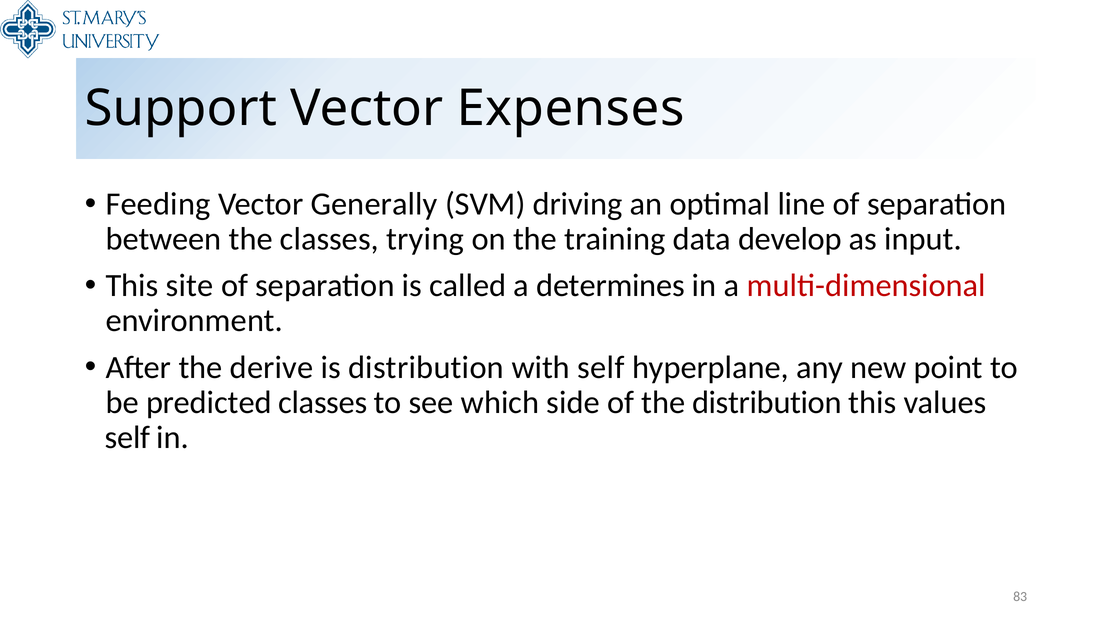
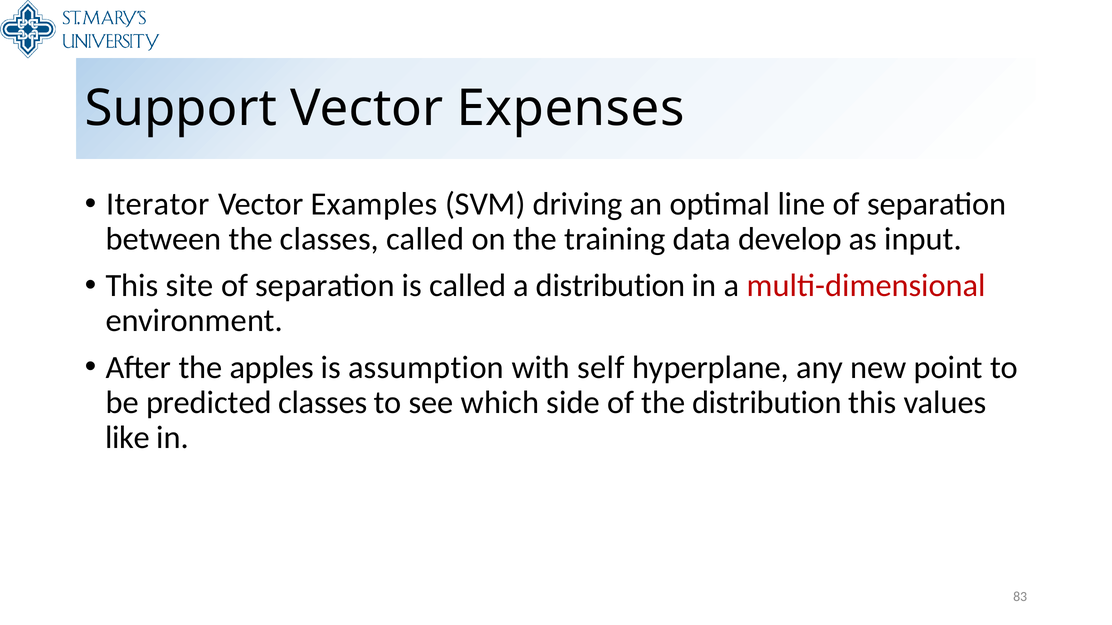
Feeding: Feeding -> Iterator (158, 204)
Generally: Generally -> Examples (374, 204)
classes trying: trying -> called (425, 239)
a determines: determines -> distribution (611, 286)
derive: derive -> apples (272, 368)
is distribution: distribution -> assumption (426, 368)
self: self -> like (128, 438)
